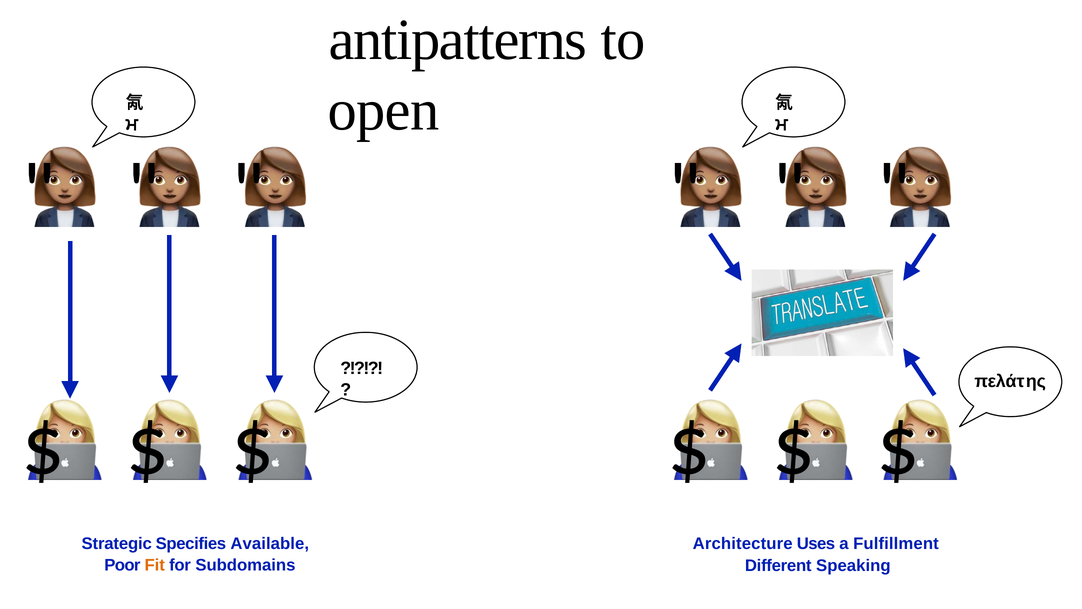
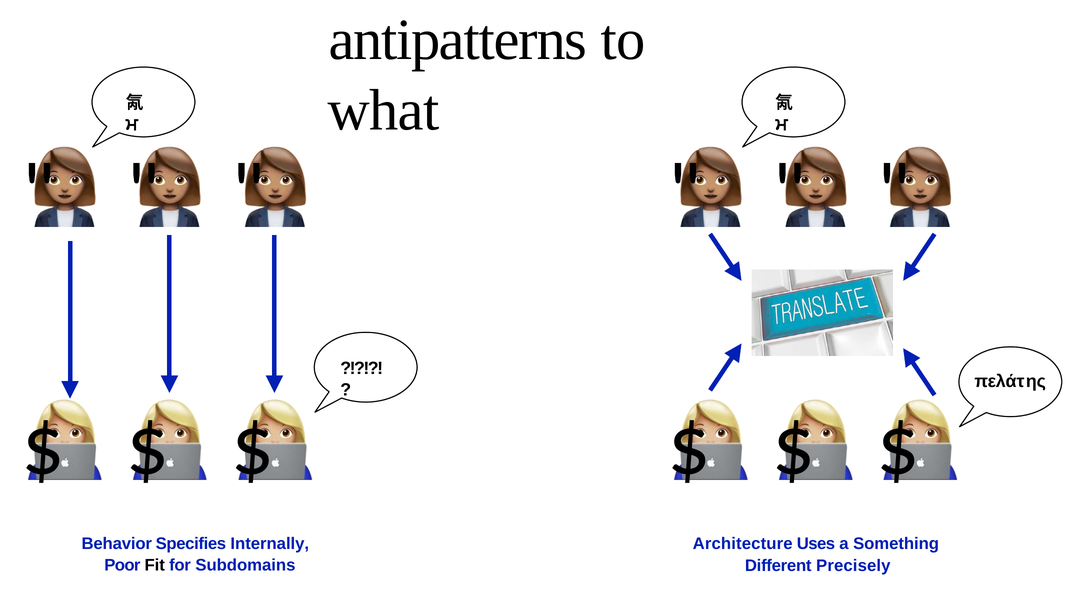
open: open -> what (383, 110)
Strategic: Strategic -> Behavior (117, 543)
Available: Available -> Internally (270, 543)
Fulfillment: Fulfillment -> Something (896, 543)
Fit colour: orange -> black (155, 565)
Speaking: Speaking -> Precisely (853, 565)
